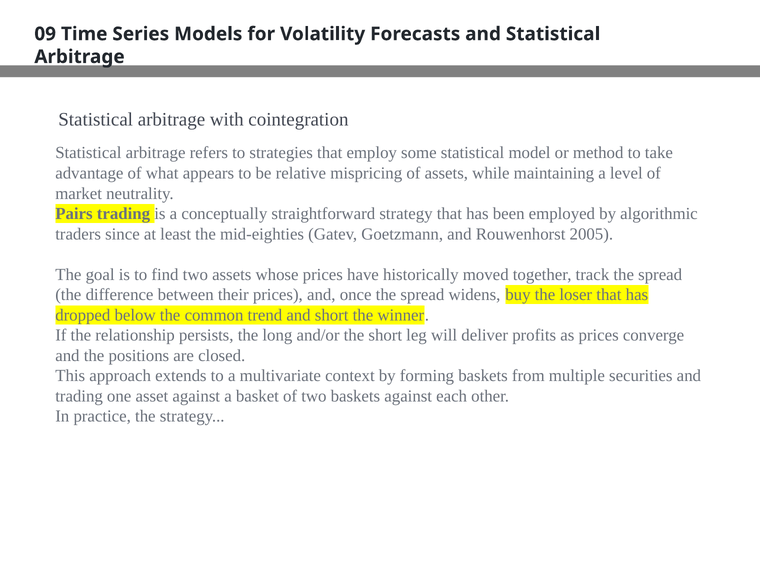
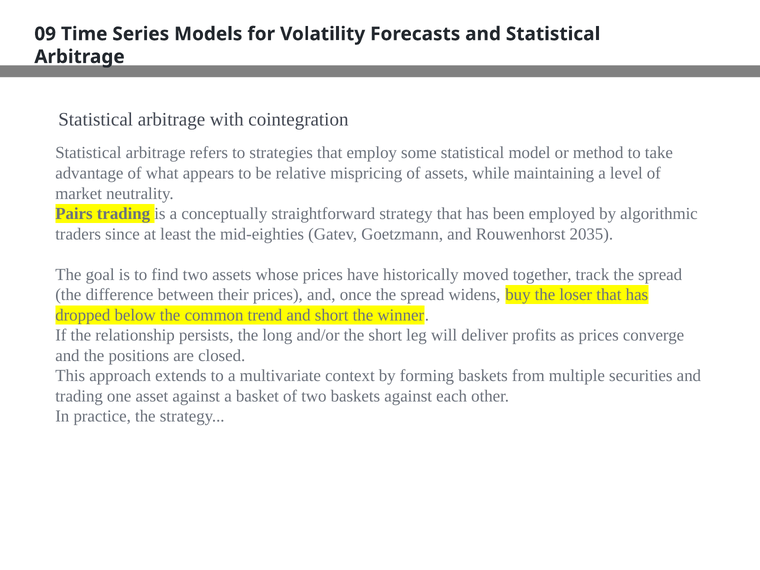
2005: 2005 -> 2035 (591, 234)
